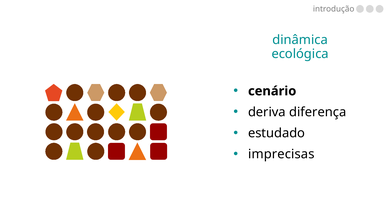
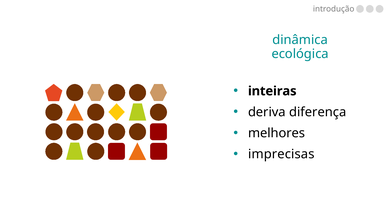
cenário: cenário -> inteiras (272, 91)
estudado: estudado -> melhores (277, 133)
